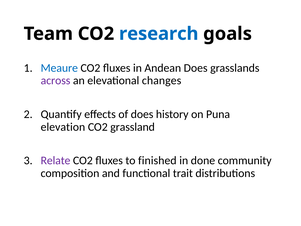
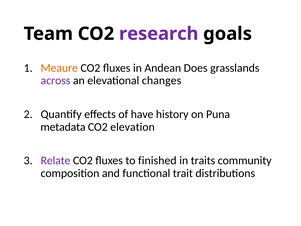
research colour: blue -> purple (159, 34)
Meaure colour: blue -> orange (59, 68)
of does: does -> have (142, 114)
elevation: elevation -> metadata (63, 127)
grassland: grassland -> elevation (133, 127)
done: done -> traits (203, 160)
